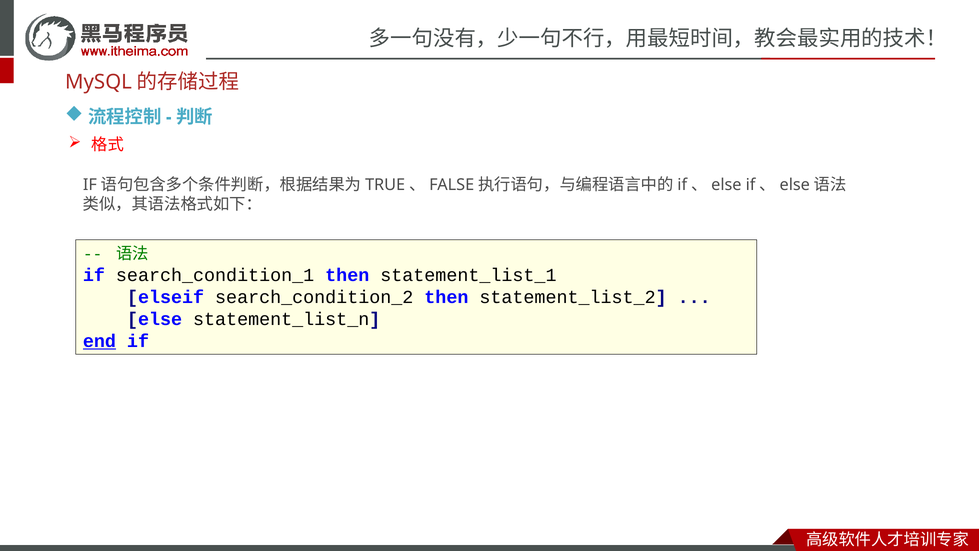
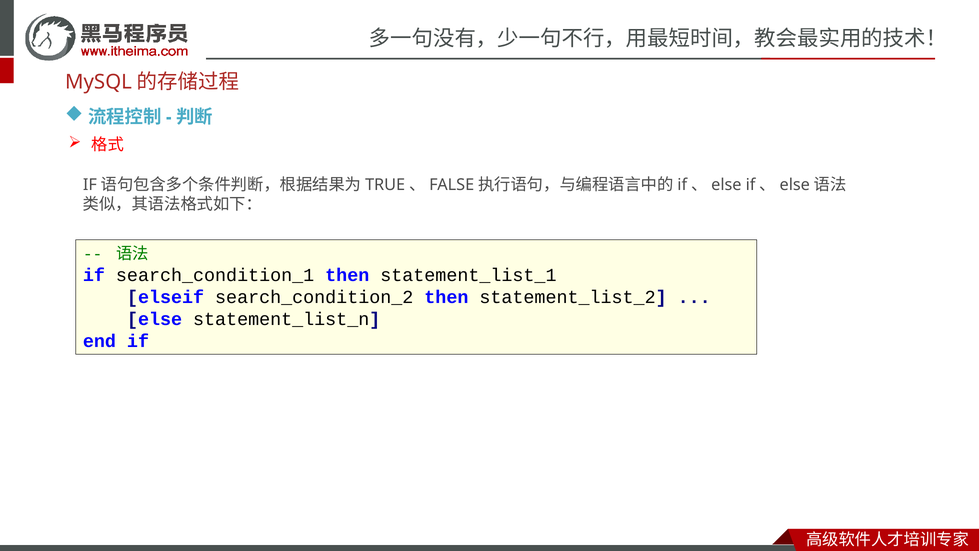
end underline: present -> none (99, 341)
